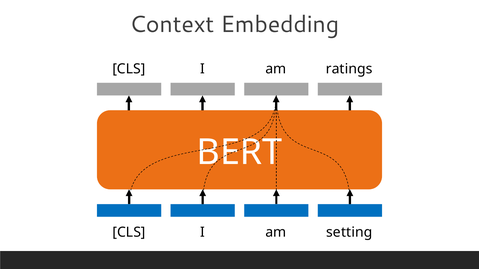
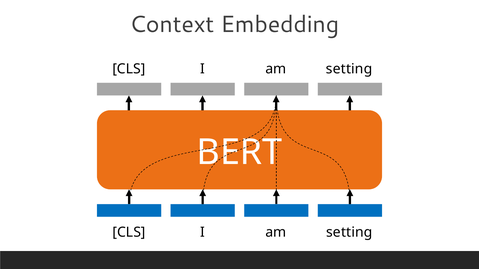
ratings: ratings -> setting (349, 69)
